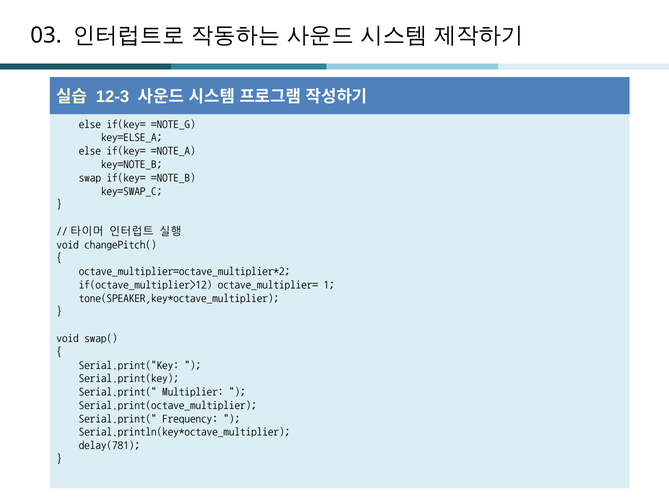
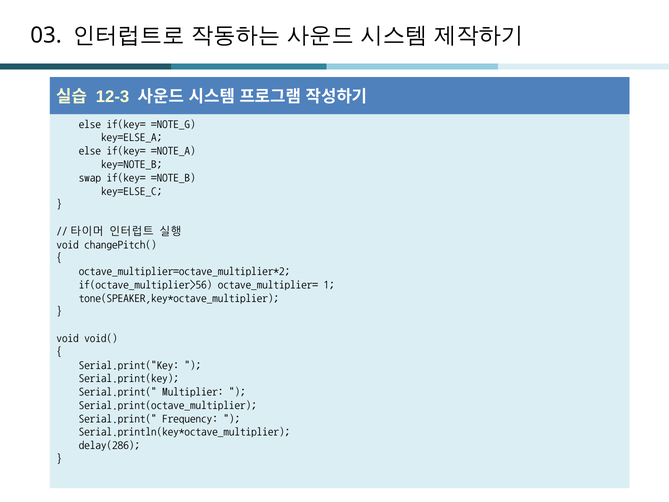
key=SWAP_C: key=SWAP_C -> key=ELSE_C (132, 191)
if(octave_multiplier>12: if(octave_multiplier>12 -> if(octave_multiplier>56 (146, 284)
swap(: swap( -> void( (101, 338)
delay(781: delay(781 -> delay(286 (109, 445)
